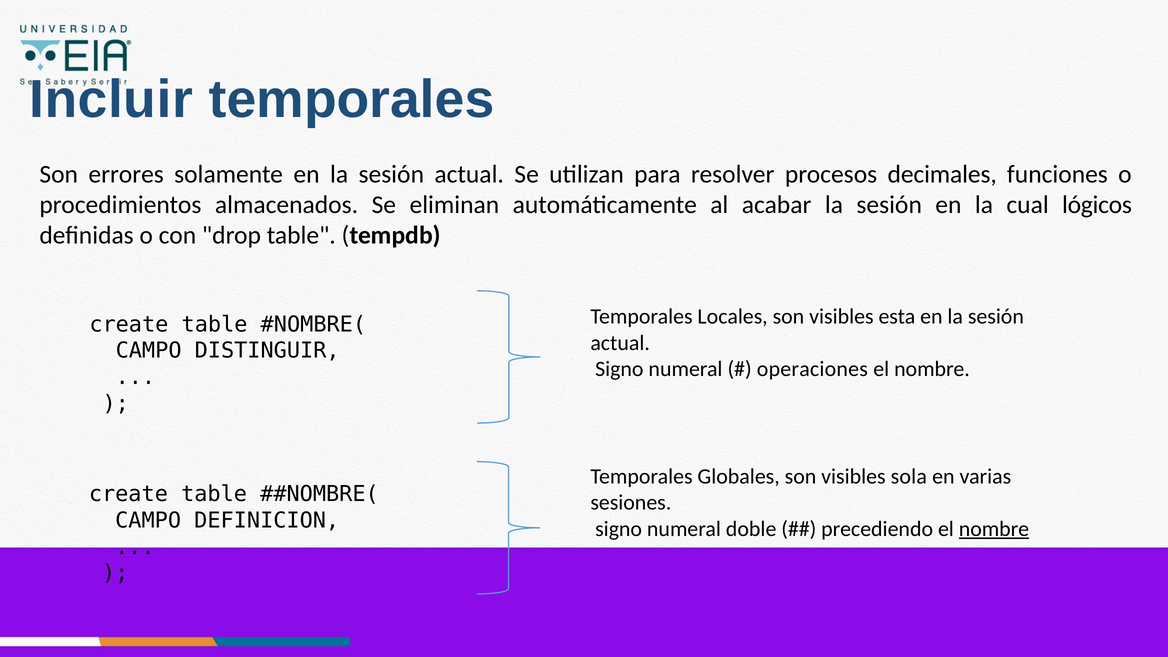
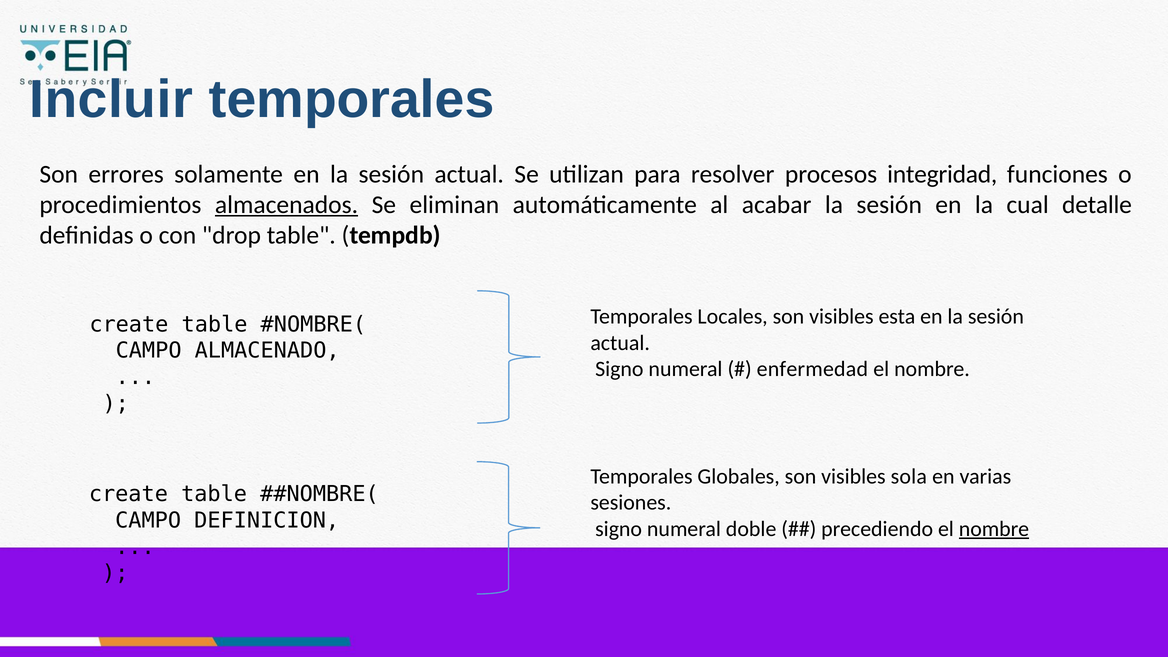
decimales: decimales -> integridad (942, 174)
almacenados underline: none -> present (287, 205)
lógicos: lógicos -> detalle (1097, 205)
DISTINGUIR: DISTINGUIR -> ALMACENADO (267, 351)
operaciones: operaciones -> enfermedad (812, 369)
